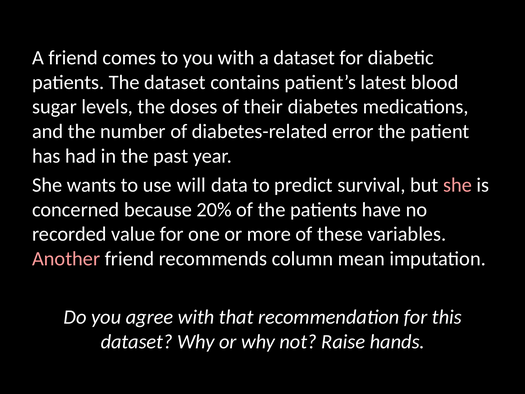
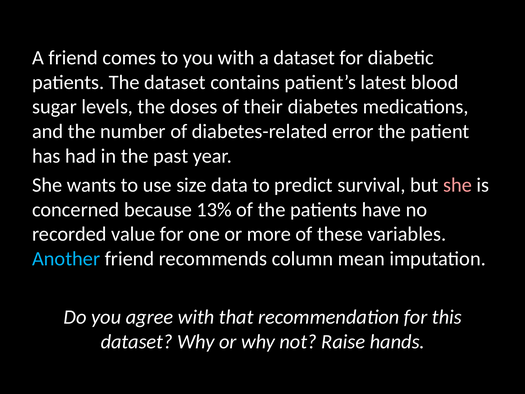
will: will -> size (192, 185)
20%: 20% -> 13% (214, 210)
Another colour: pink -> light blue (66, 259)
